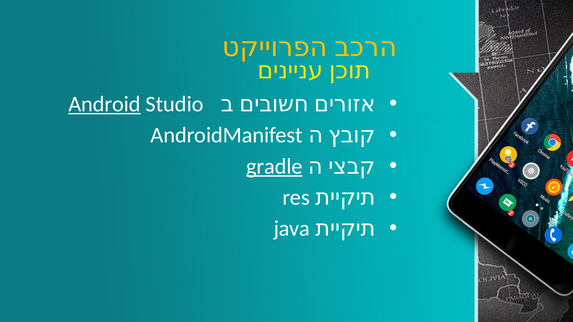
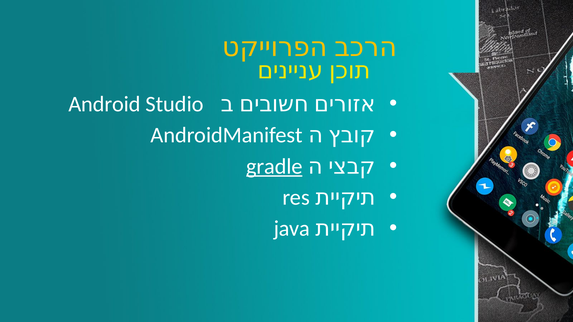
Android underline: present -> none (105, 104)
